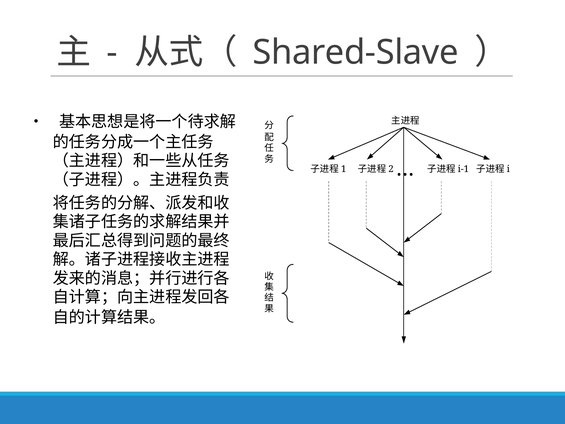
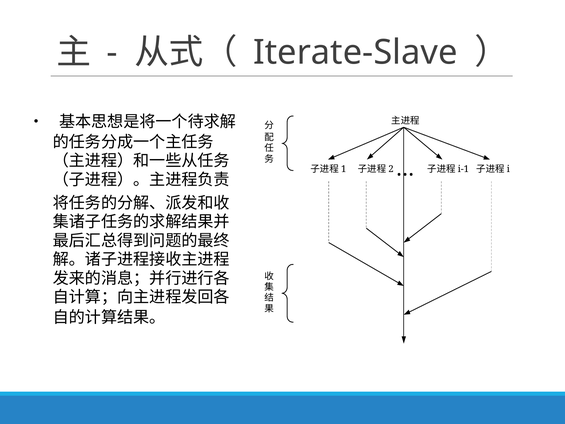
Shared-Slave: Shared-Slave -> Iterate-Slave (355, 52)
